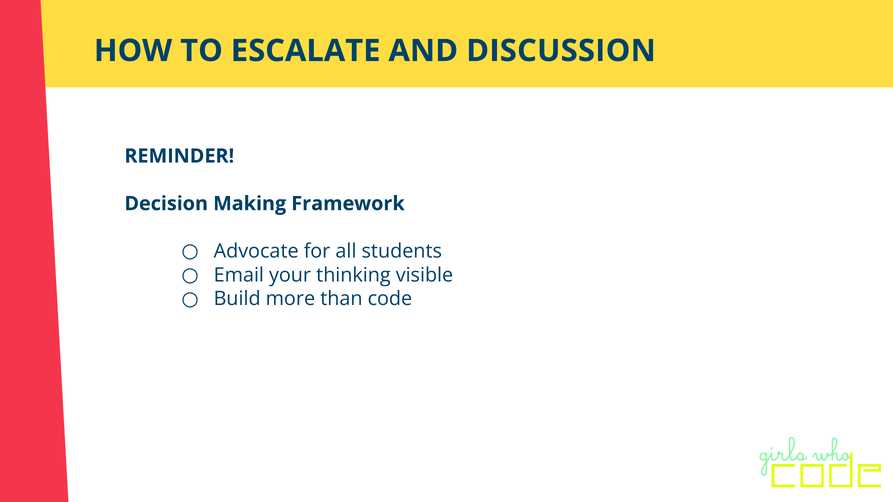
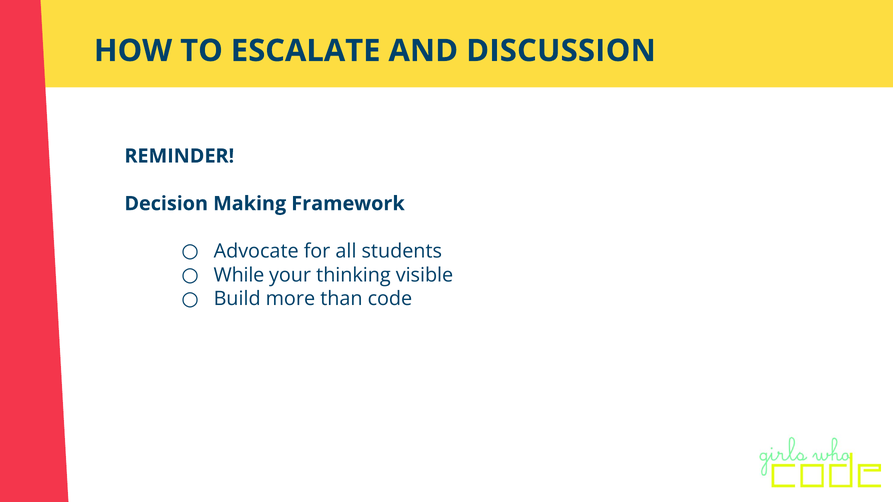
Email: Email -> While (239, 275)
